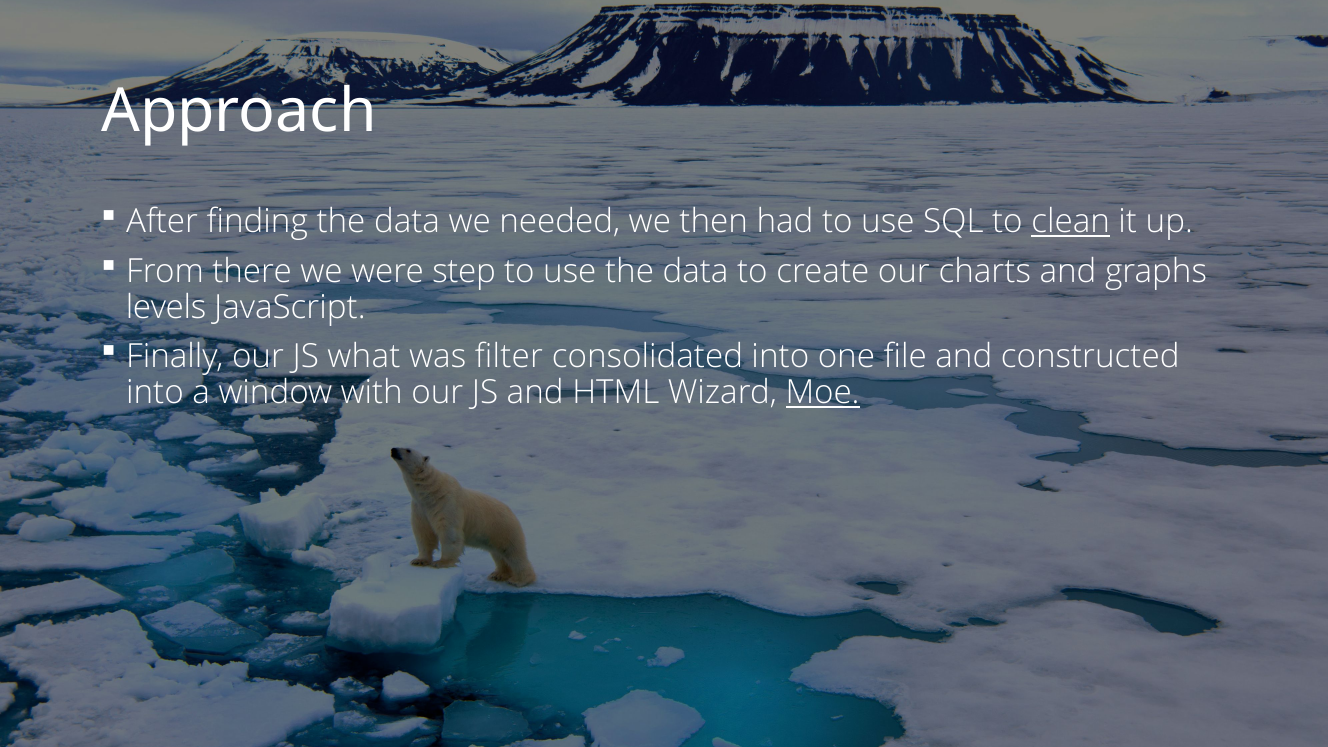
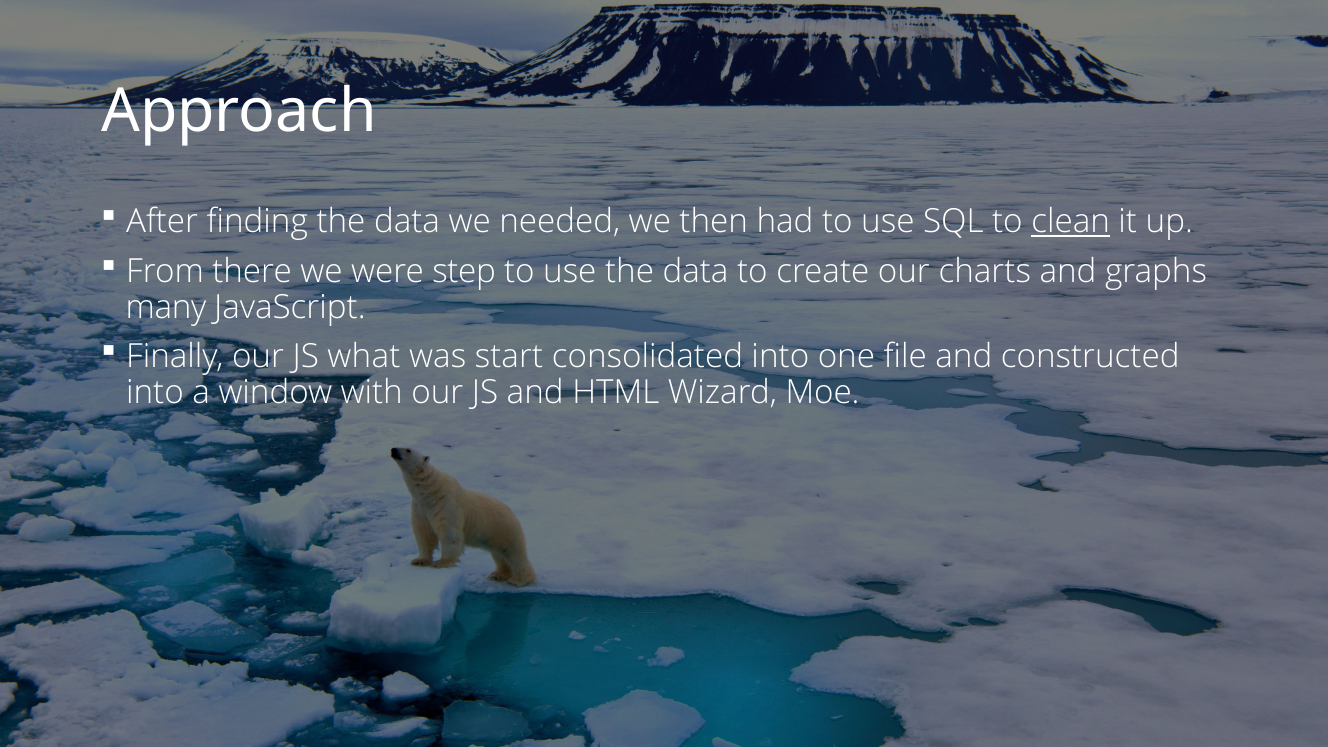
levels: levels -> many (166, 307)
filter: filter -> start (509, 357)
Moe underline: present -> none (823, 393)
